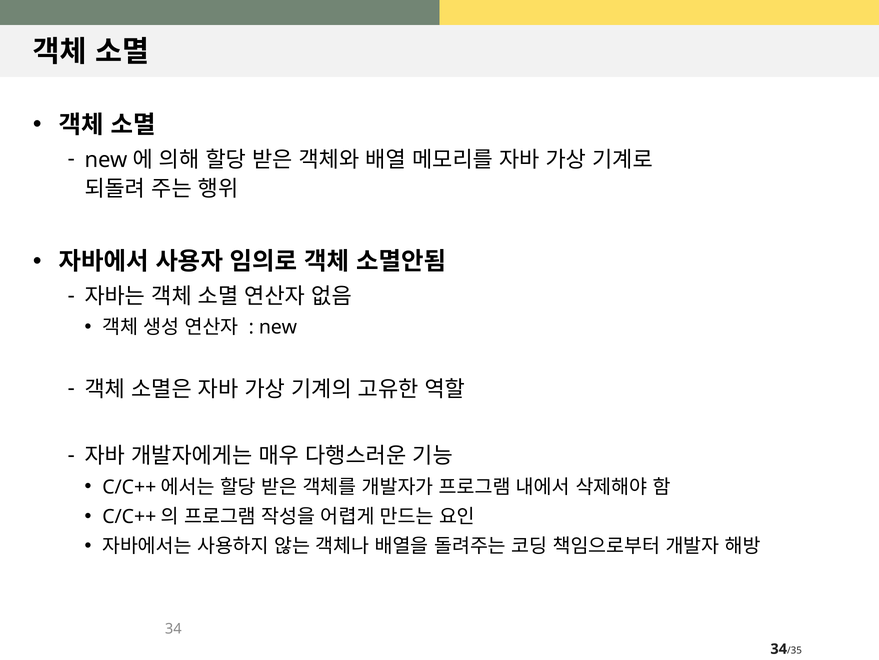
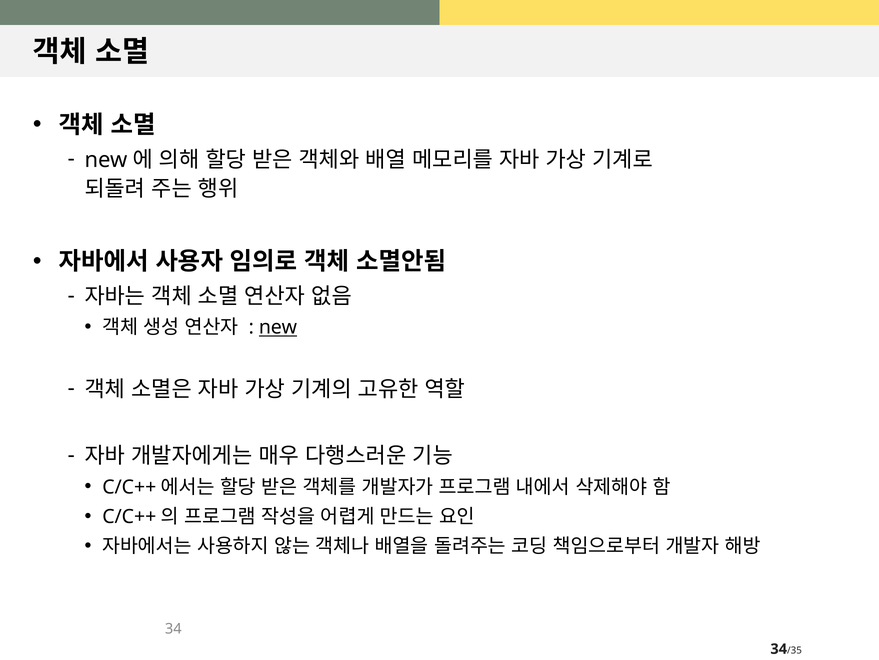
new underline: none -> present (278, 327)
